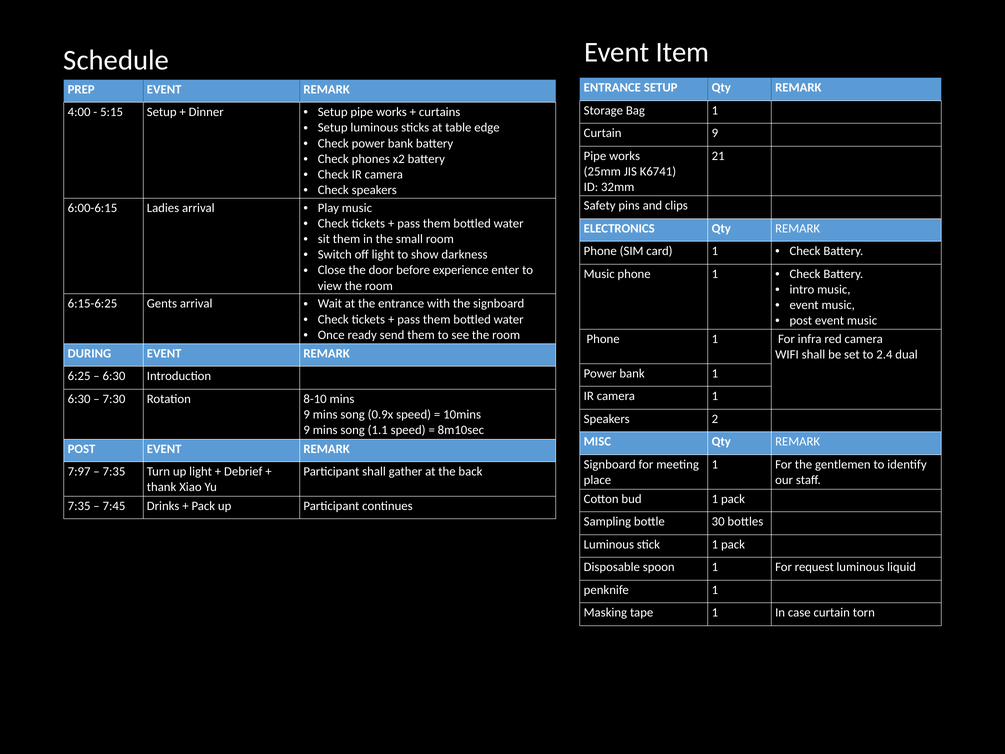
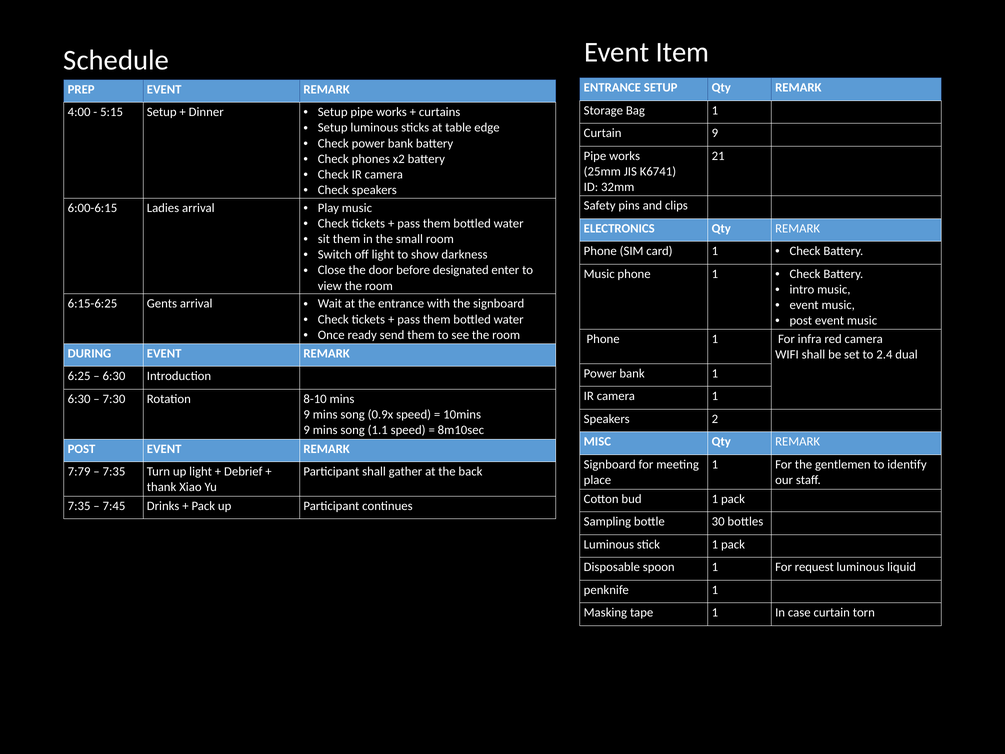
experience: experience -> designated (461, 270)
7:97: 7:97 -> 7:79 (79, 471)
